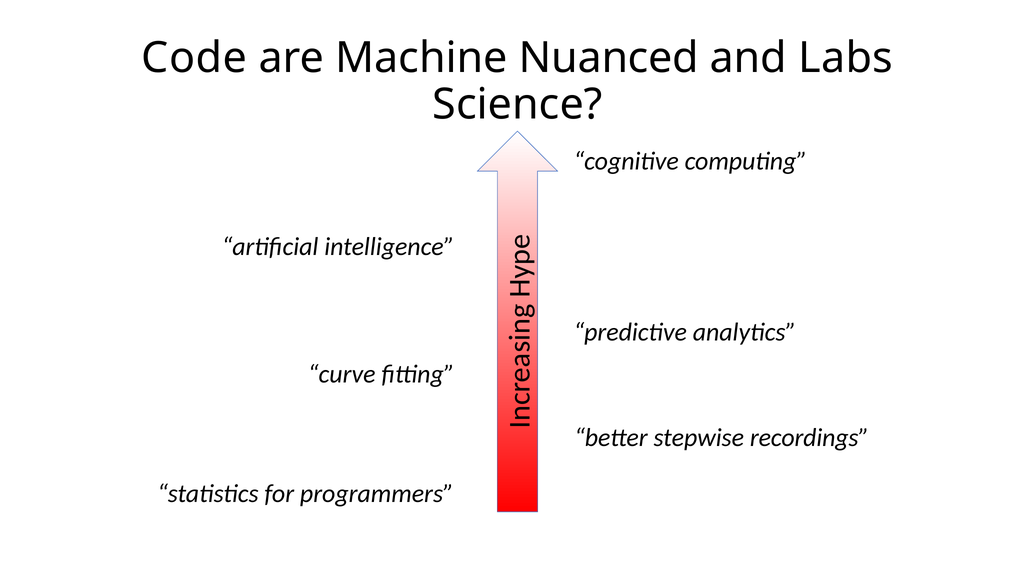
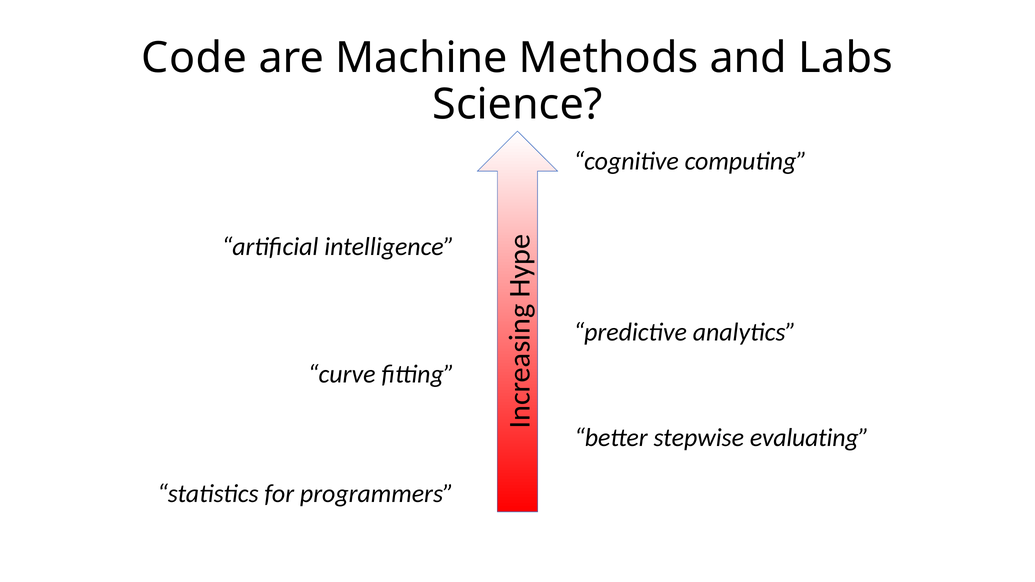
Nuanced: Nuanced -> Methods (609, 58)
recordings: recordings -> evaluating (810, 438)
